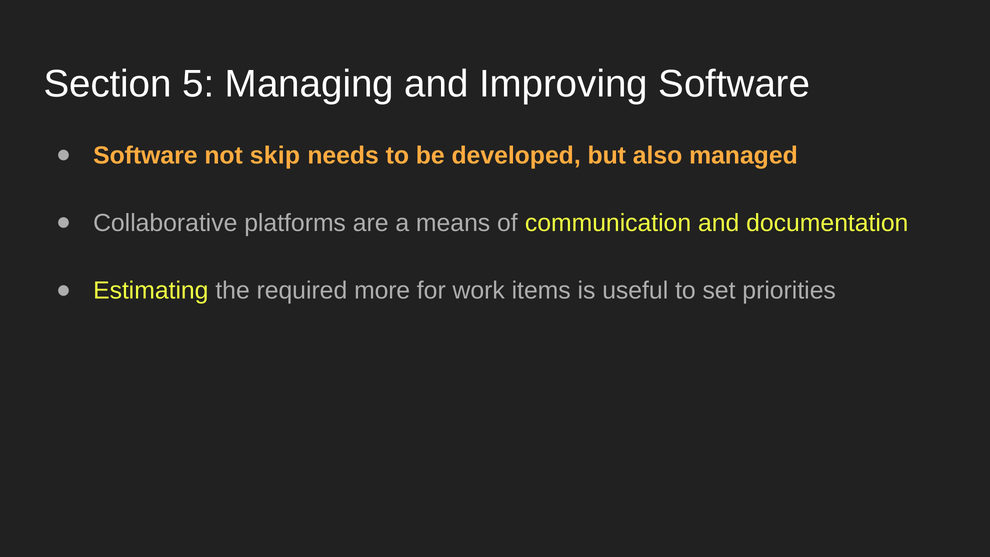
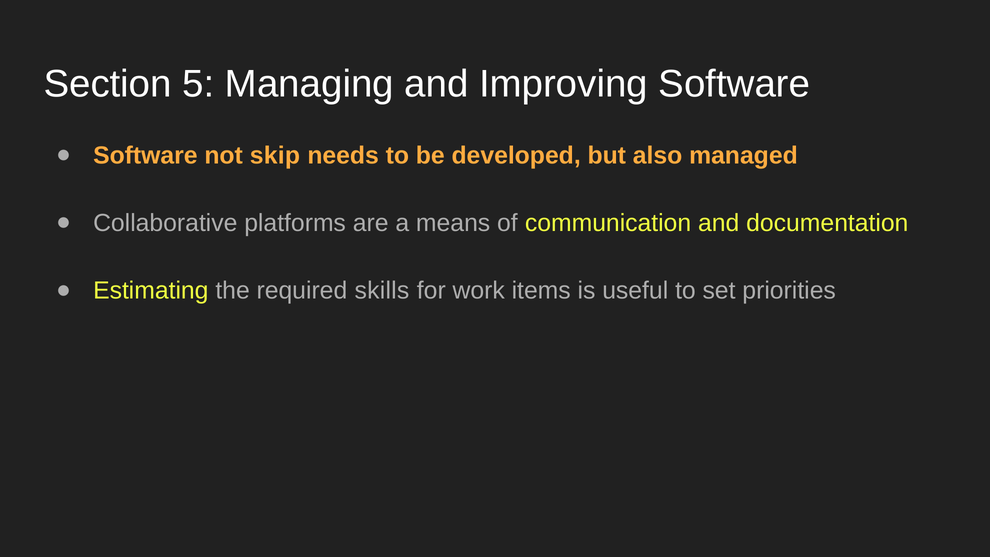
more: more -> skills (382, 291)
